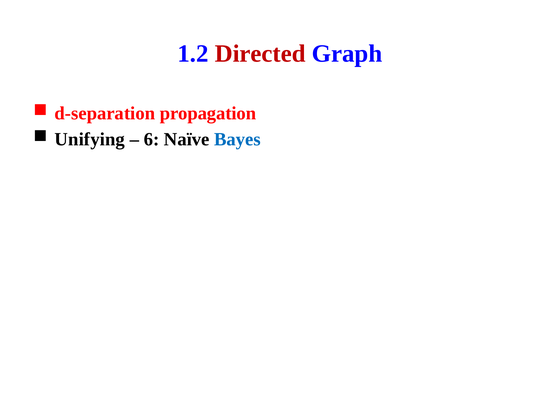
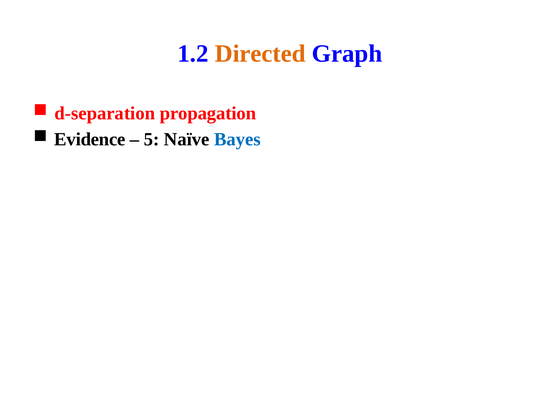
Directed colour: red -> orange (260, 54)
Unifying: Unifying -> Evidence (90, 139)
6: 6 -> 5 (151, 139)
